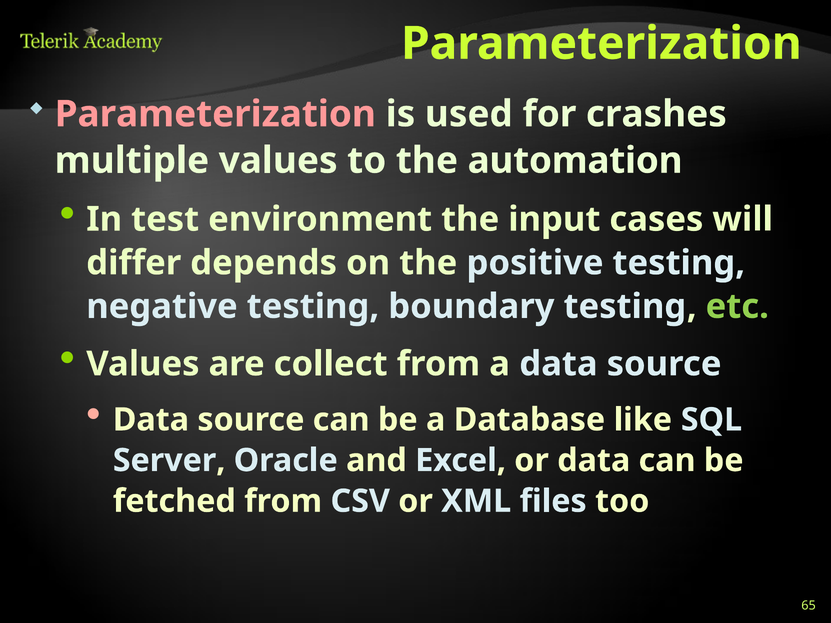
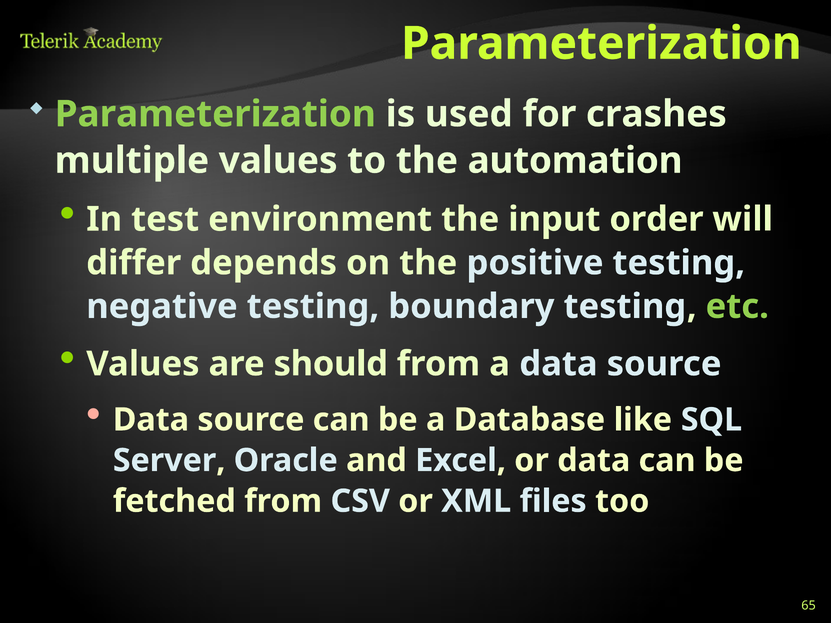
Parameterization colour: pink -> light green (215, 114)
cases: cases -> order (656, 219)
collect: collect -> should (331, 364)
